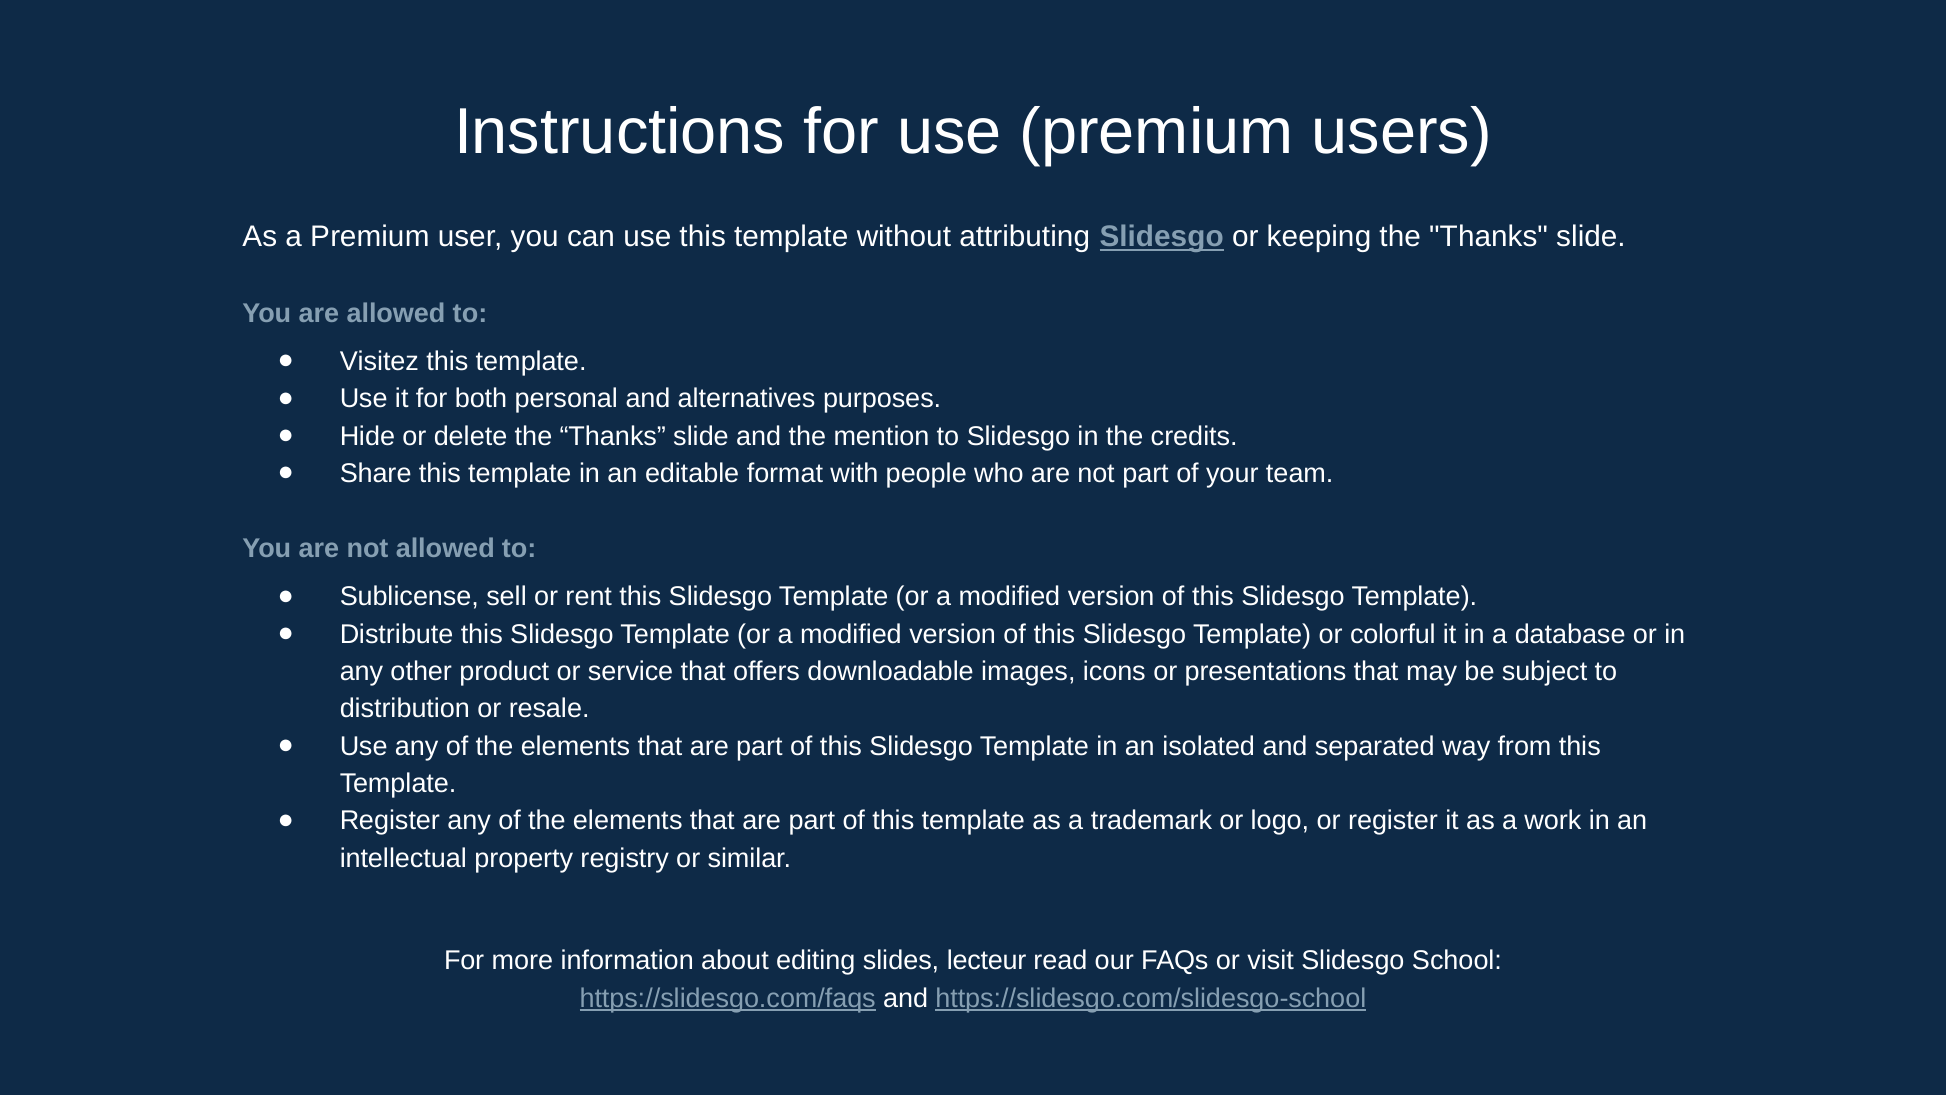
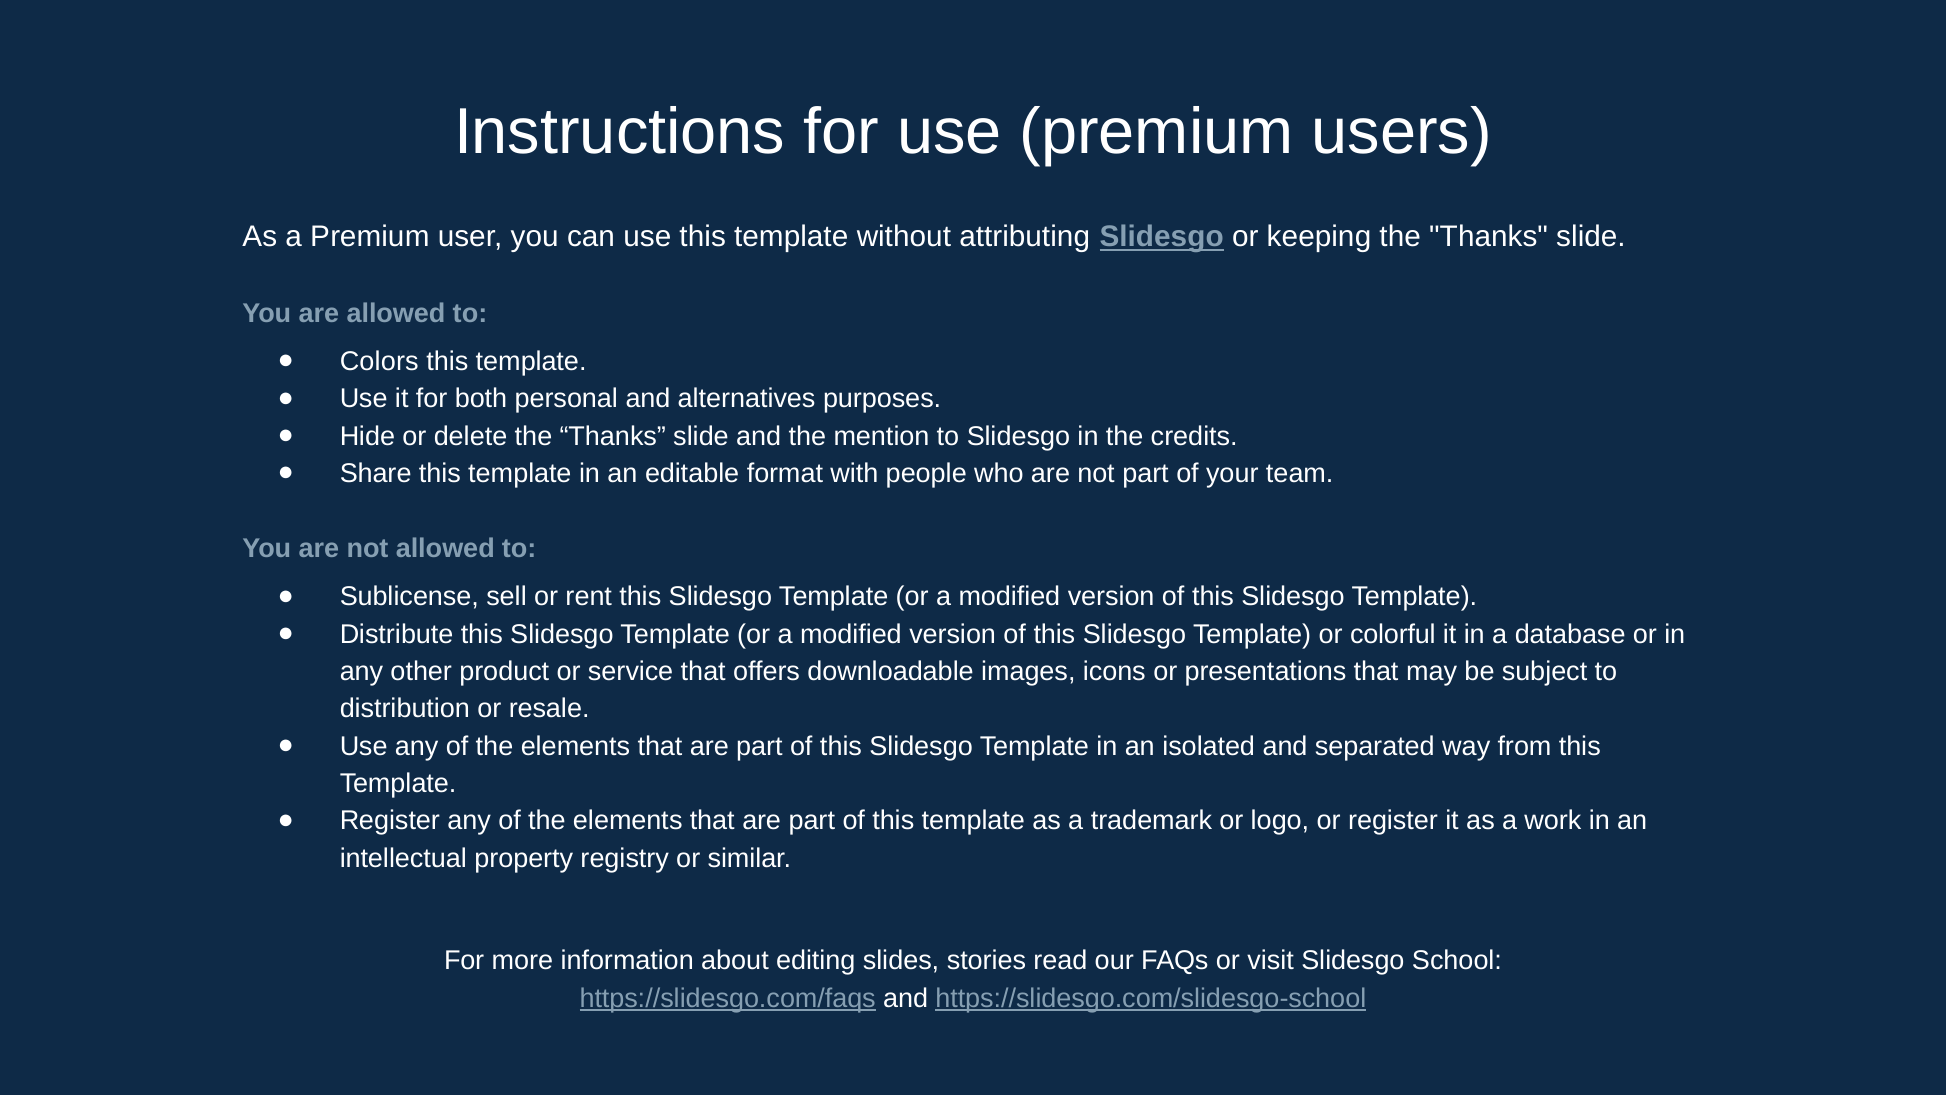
Visitez: Visitez -> Colors (379, 361)
lecteur: lecteur -> stories (986, 961)
